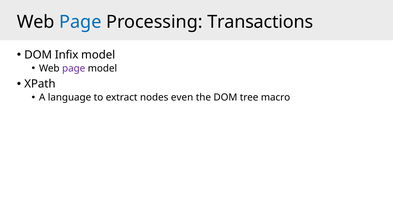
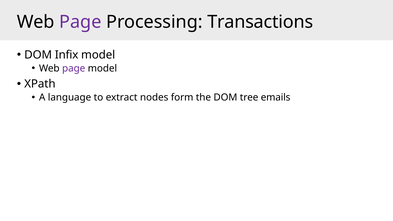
Page colour: blue -> purple (80, 22)
even: even -> form (182, 98)
macro: macro -> emails (276, 98)
